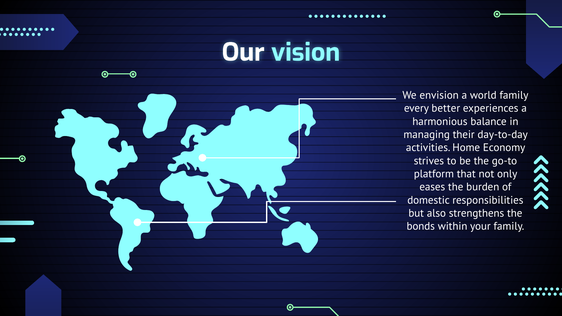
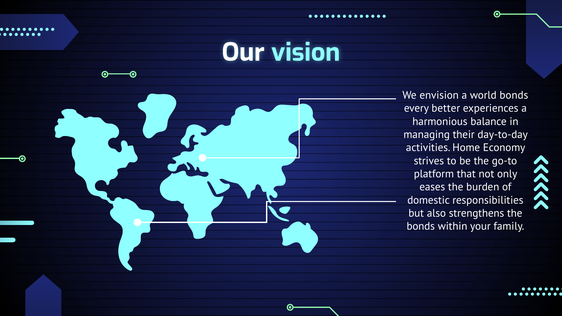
world family: family -> bonds (514, 95)
